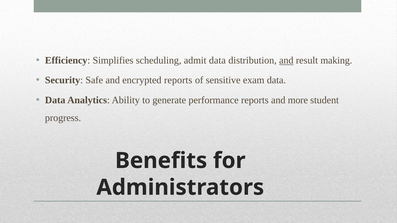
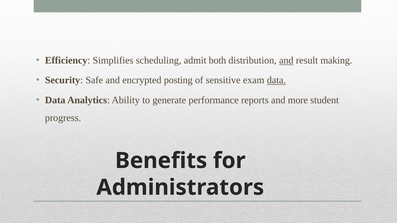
admit data: data -> both (217, 60)
encrypted reports: reports -> posting (178, 80)
data underline: none -> present (276, 80)
